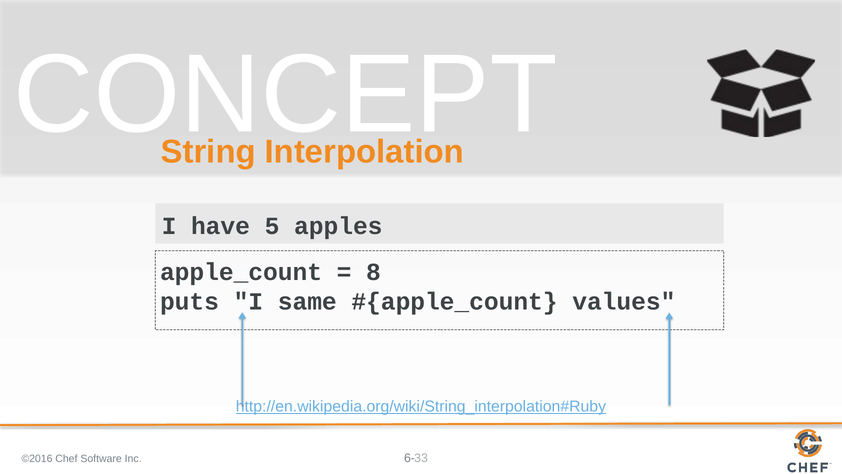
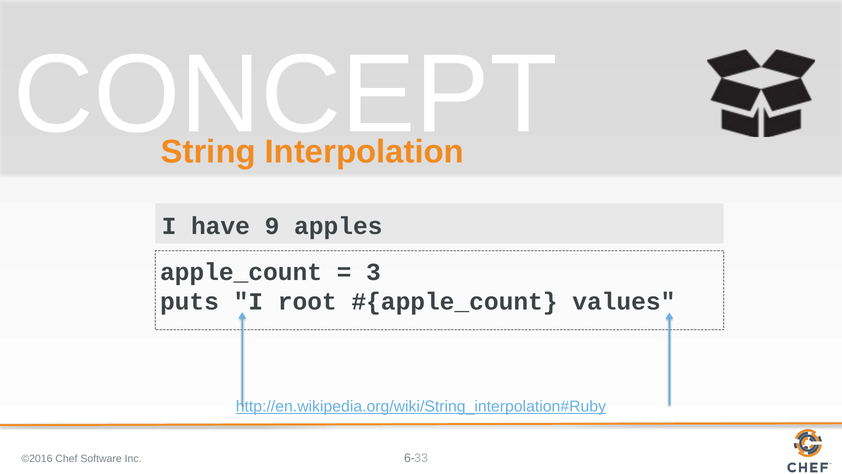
5: 5 -> 9 (272, 226)
8: 8 -> 3 (373, 272)
same: same -> root (307, 301)
